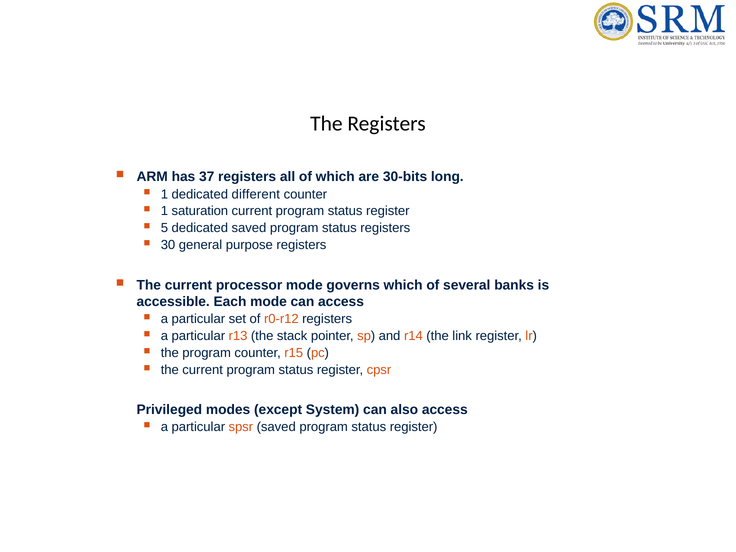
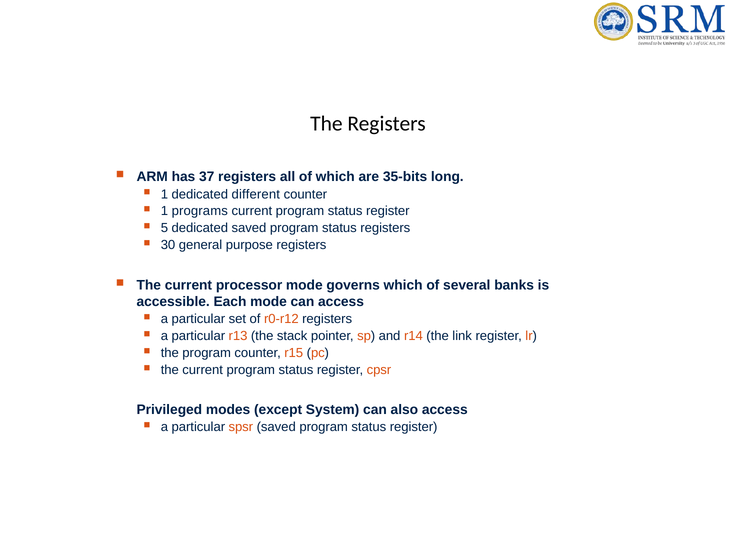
30-bits: 30-bits -> 35-bits (405, 177)
saturation: saturation -> programs (200, 211)
